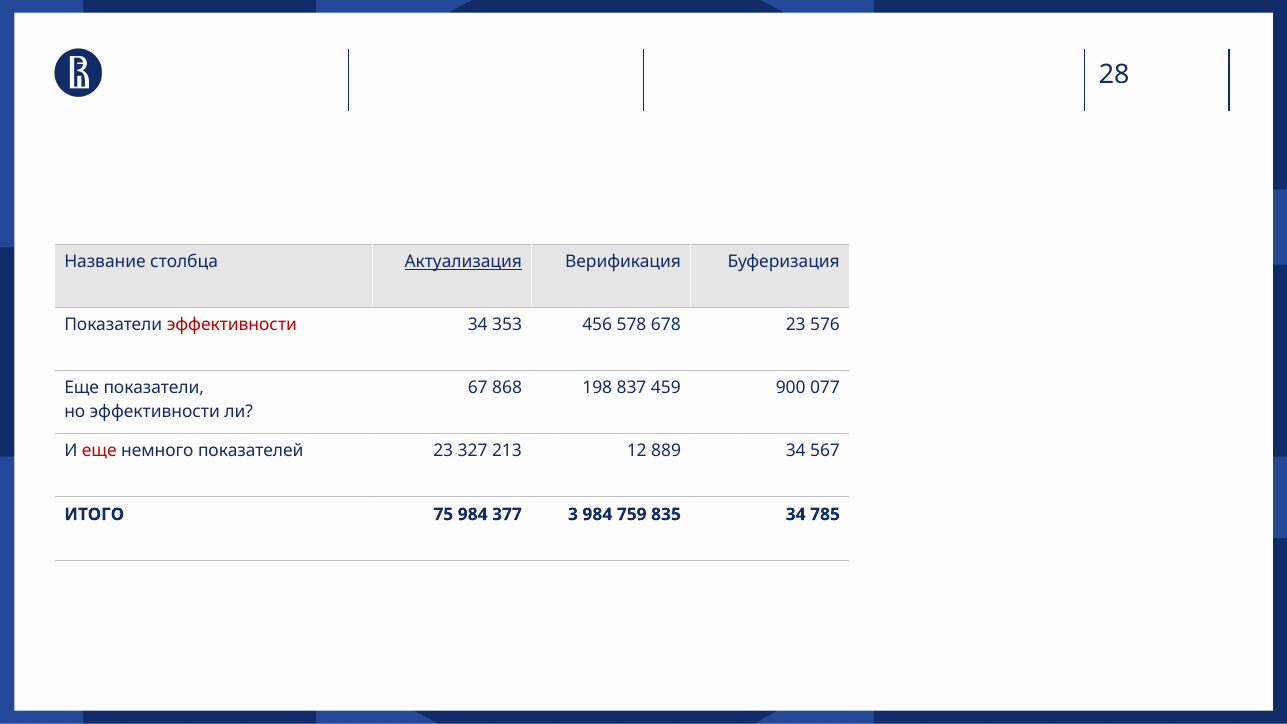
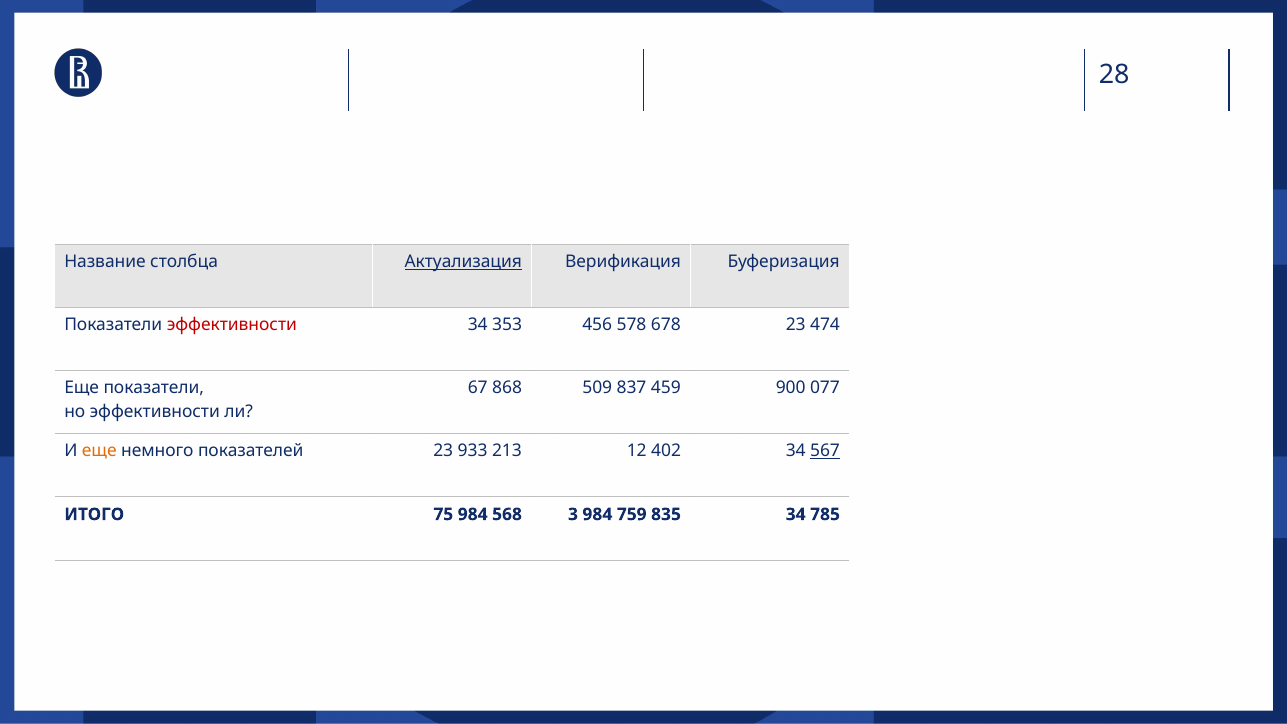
576: 576 -> 474 (825, 325)
198: 198 -> 509 (597, 388)
еще colour: red -> orange (99, 451)
327: 327 -> 933 (473, 451)
889: 889 -> 402 (666, 451)
567 underline: none -> present (825, 451)
377: 377 -> 568 (507, 514)
